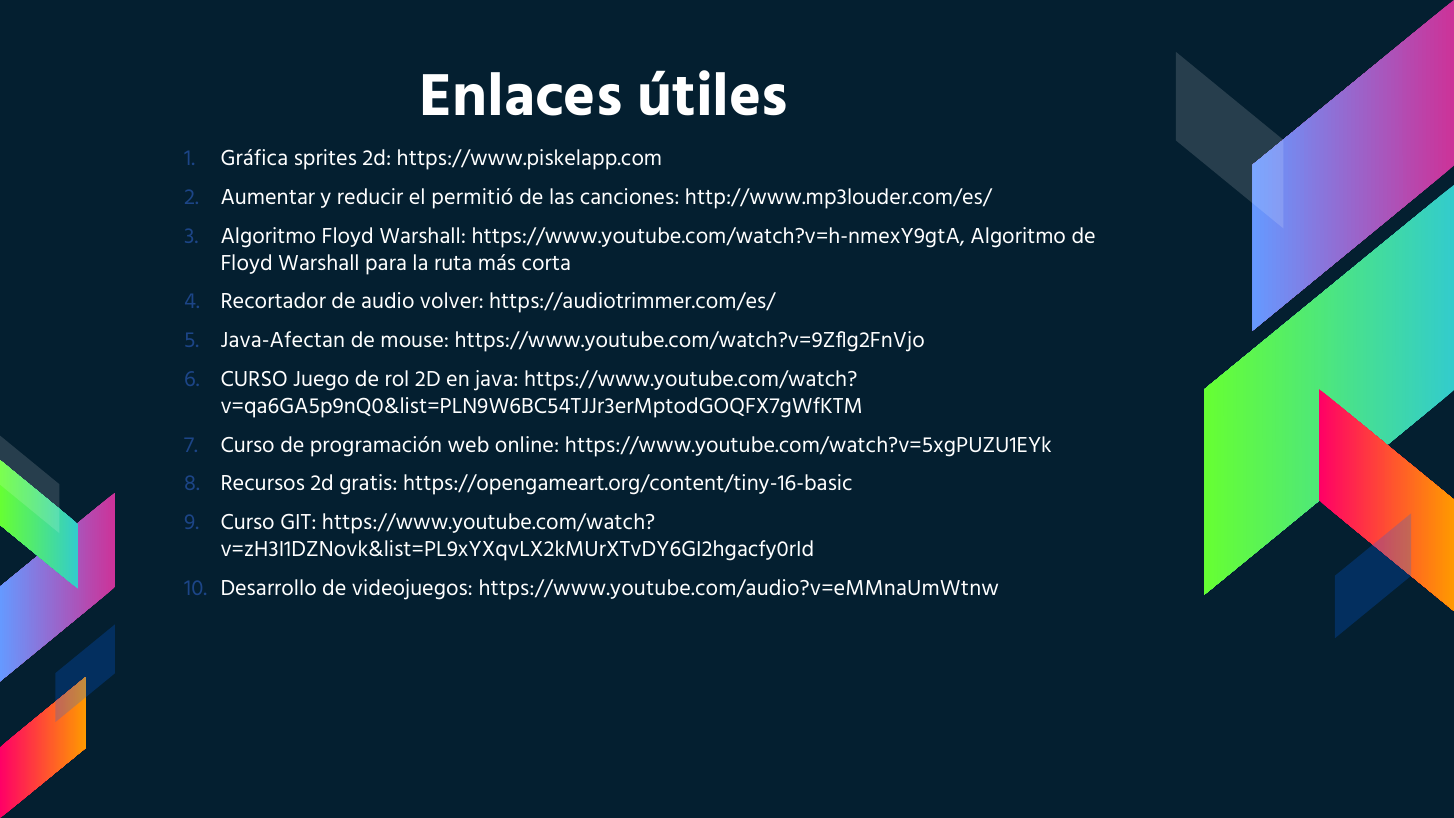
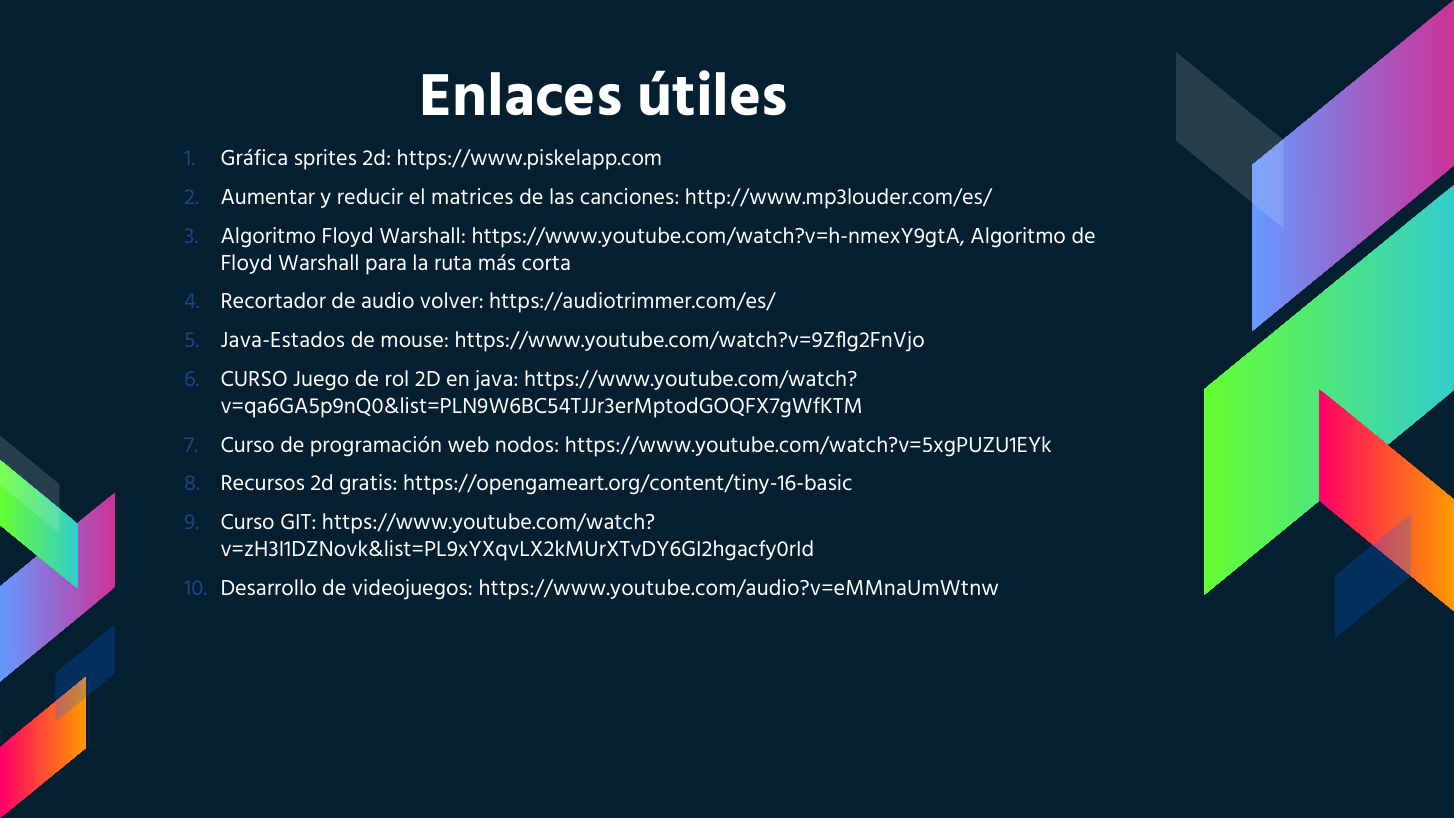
permitió: permitió -> matrices (472, 197)
Java-Afectan: Java-Afectan -> Java-Estados (283, 340)
online: online -> nodos (527, 445)
